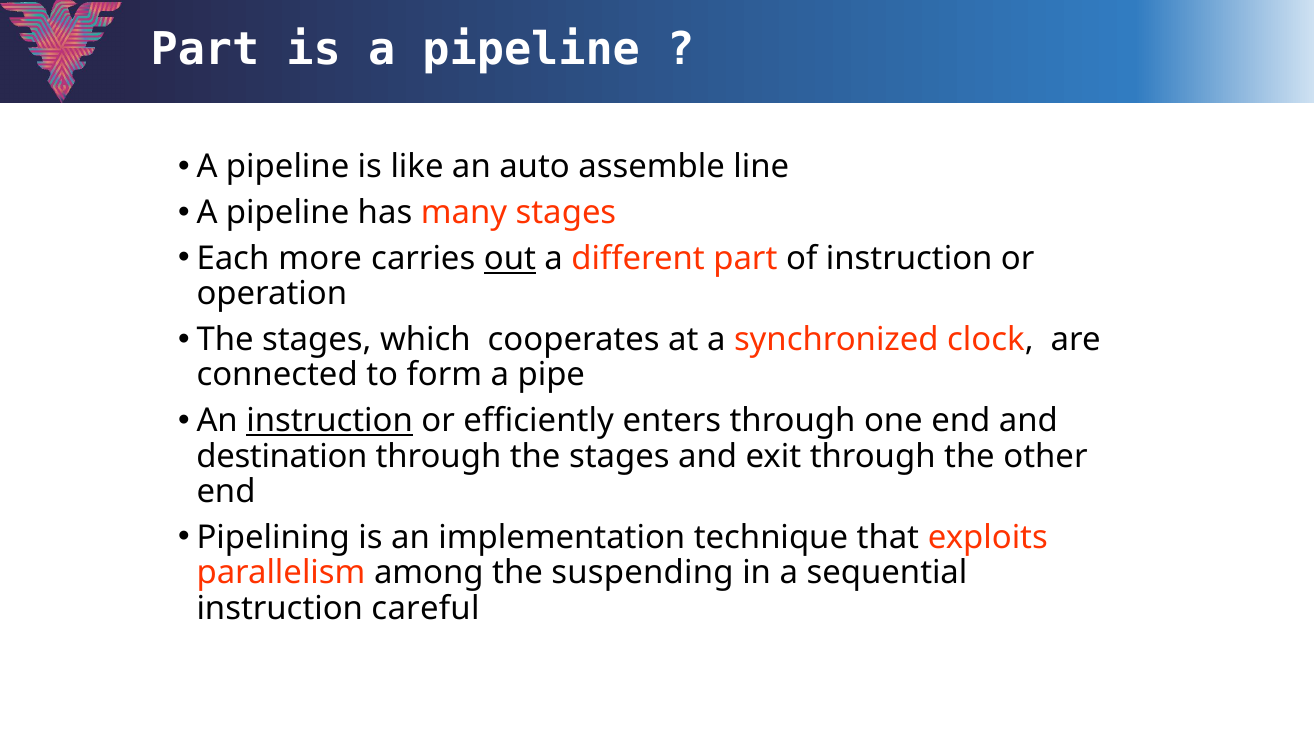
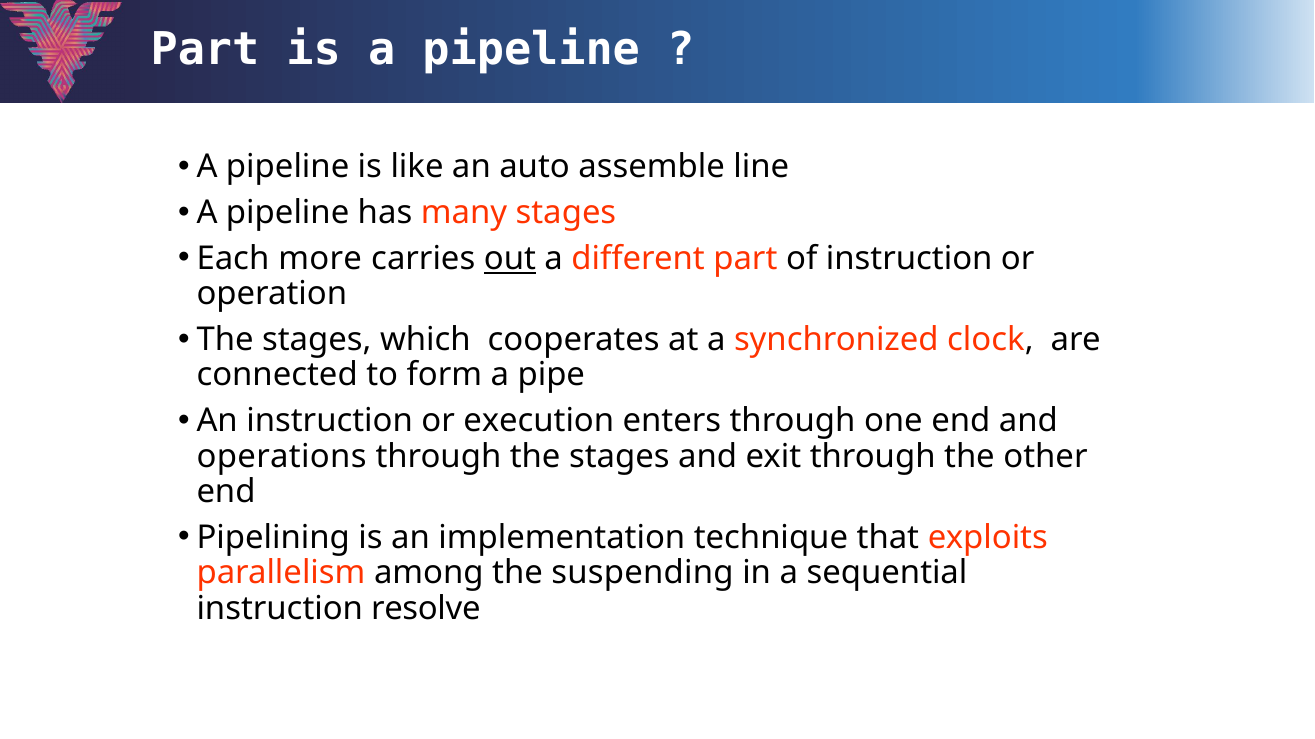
instruction underline: present -> none (330, 421)
efficiently: efficiently -> execution (539, 421)
destination: destination -> operations (282, 457)
careful: careful -> resolve (426, 609)
